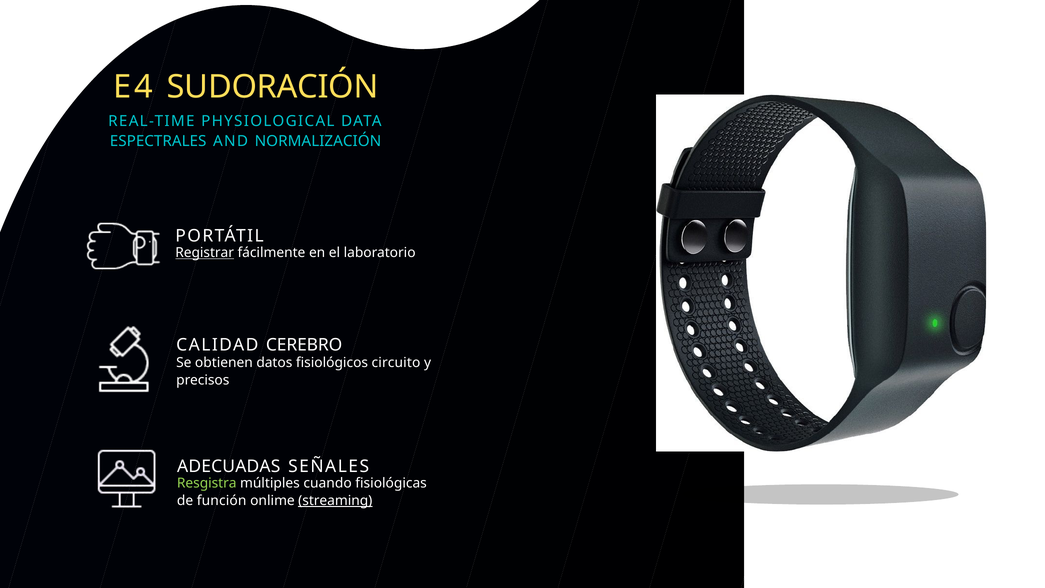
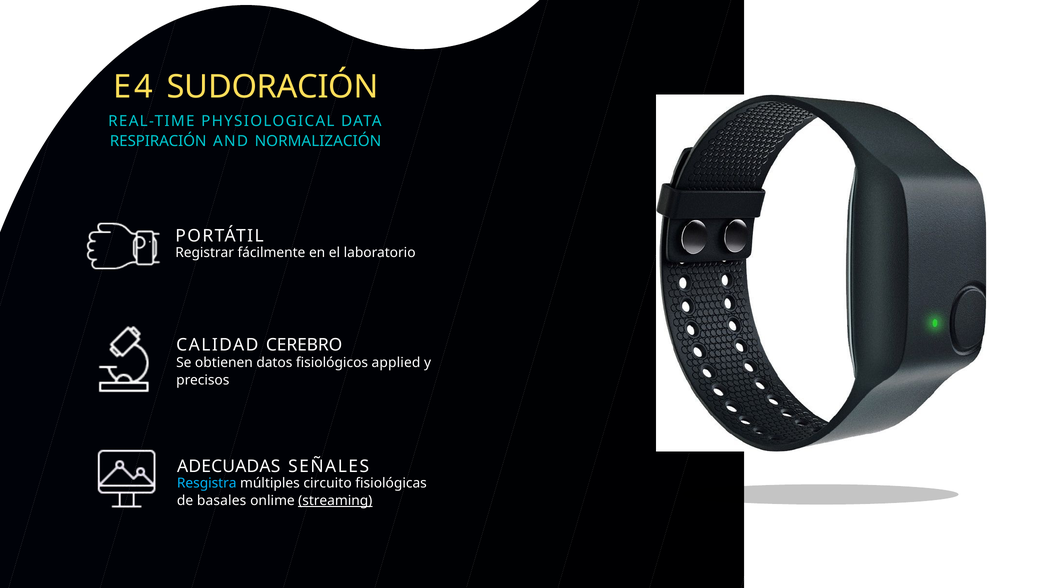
ESPECTRALES: ESPECTRALES -> RESPIRACIÓN (158, 141)
Registrar underline: present -> none (205, 253)
circuito: circuito -> applied (396, 363)
Resgistra colour: light green -> light blue (207, 483)
cuando: cuando -> circuito (328, 483)
función: función -> basales (222, 500)
